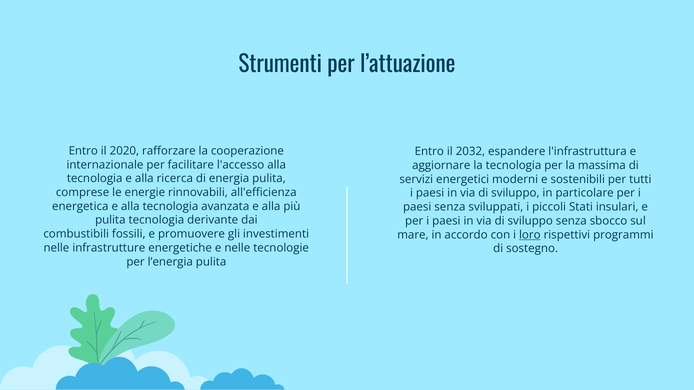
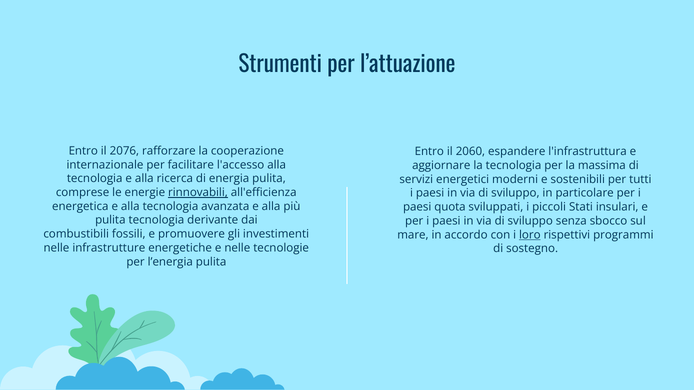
2020: 2020 -> 2076 (124, 151)
2032: 2032 -> 2060 (470, 152)
rinnovabili underline: none -> present (198, 193)
paesi senza: senza -> quota (450, 207)
